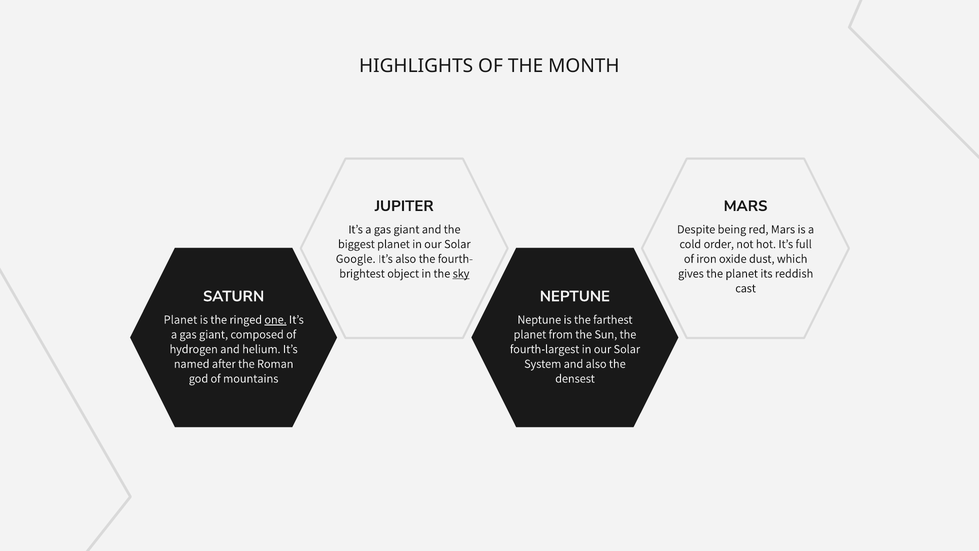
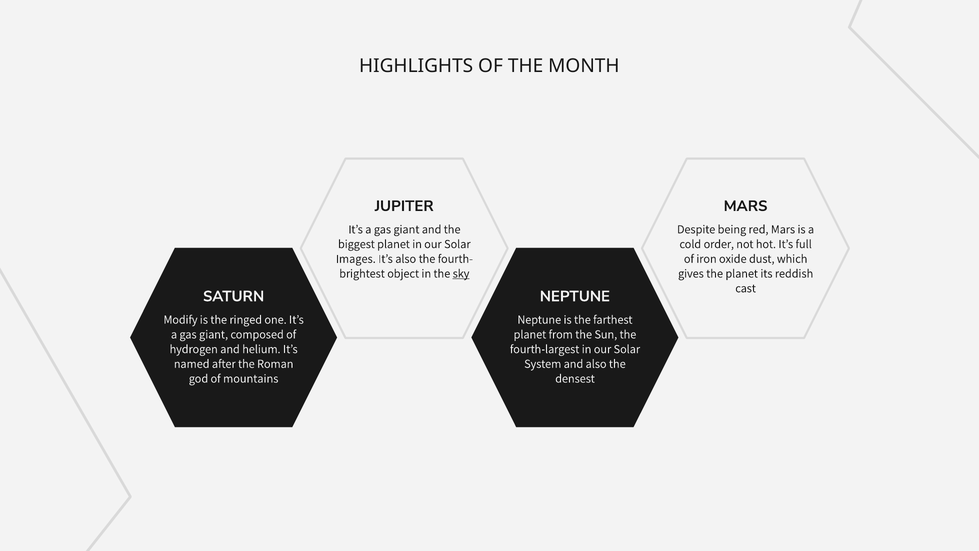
Google: Google -> Images (356, 259)
Planet: Planet -> Modify (181, 319)
one underline: present -> none (276, 319)
